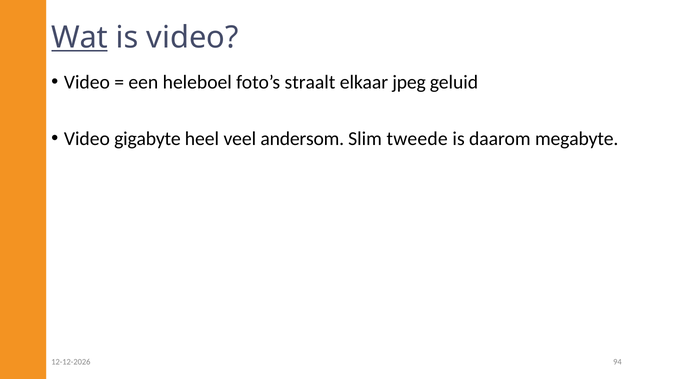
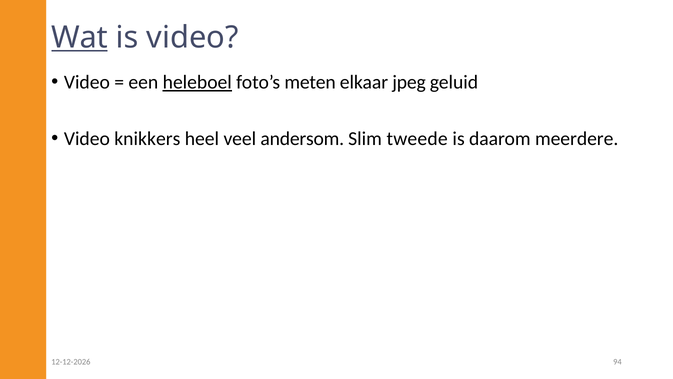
heleboel underline: none -> present (197, 82)
straalt: straalt -> meten (310, 82)
gigabyte: gigabyte -> knikkers (147, 139)
megabyte: megabyte -> meerdere (577, 139)
